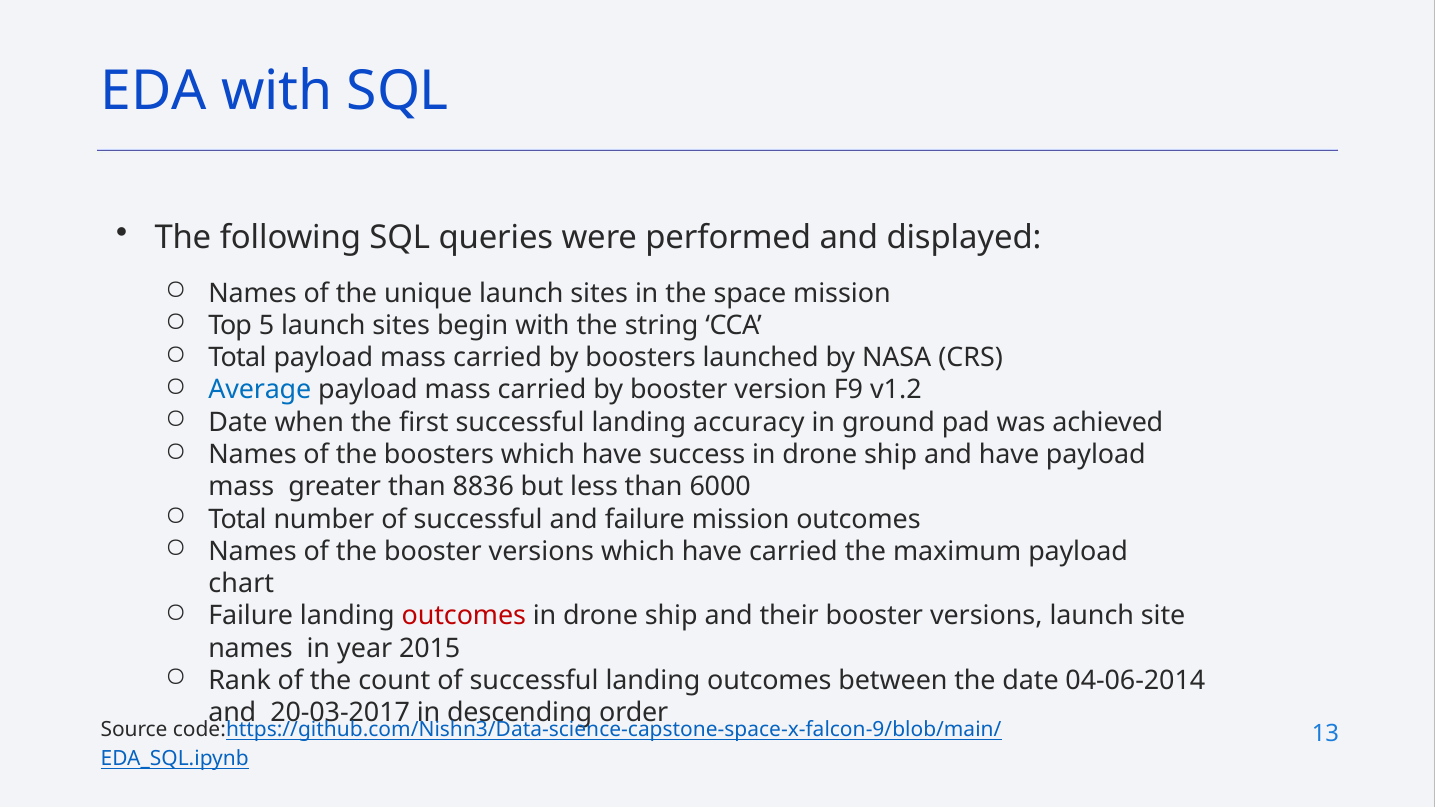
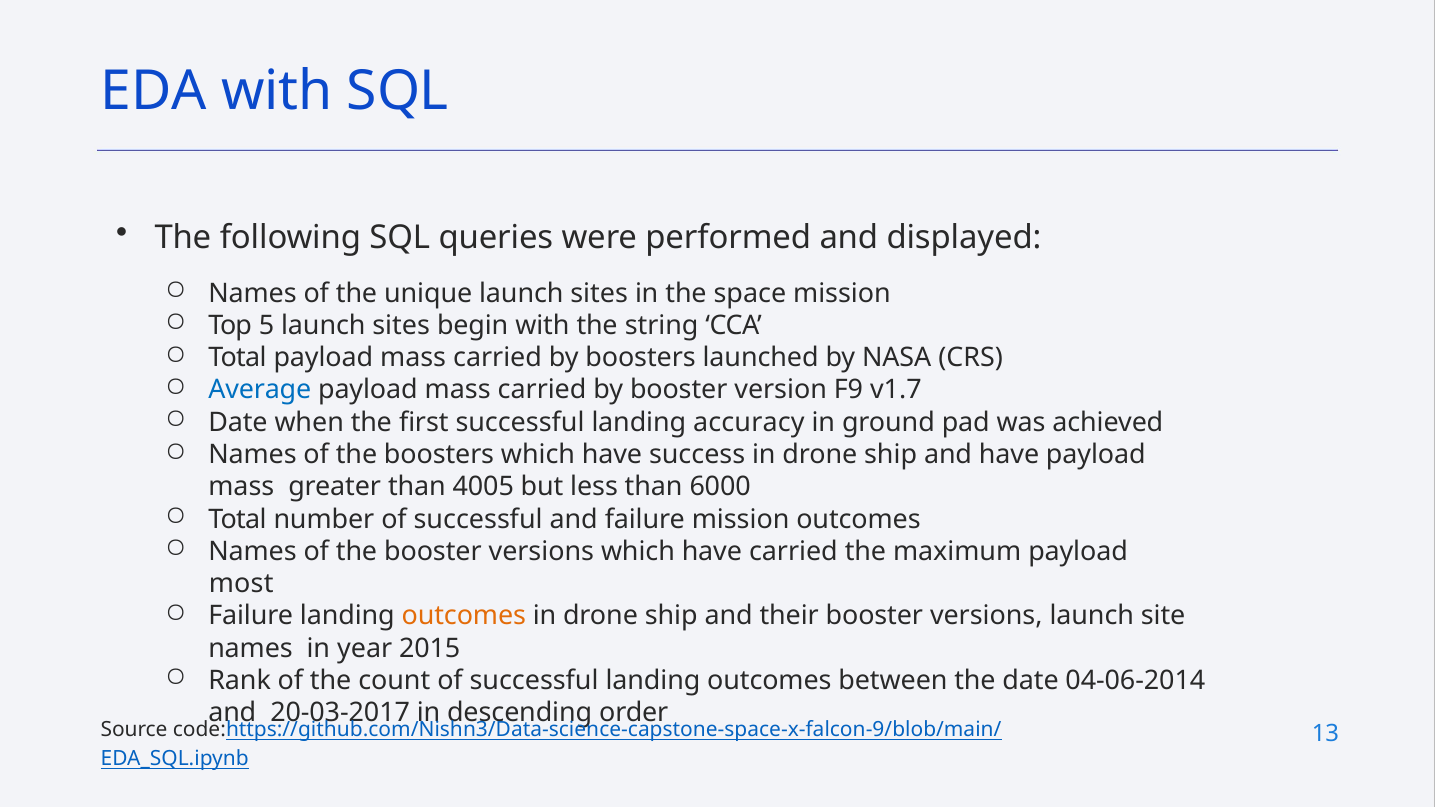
v1.2: v1.2 -> v1.7 (896, 390)
8836: 8836 -> 4005 (483, 487)
chart: chart -> most (241, 584)
outcomes colour: red -> orange (464, 616)
